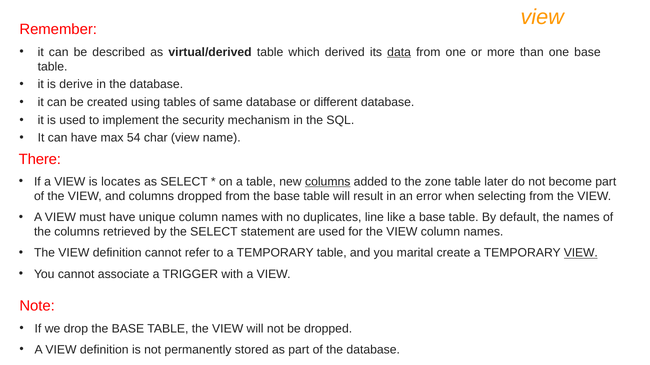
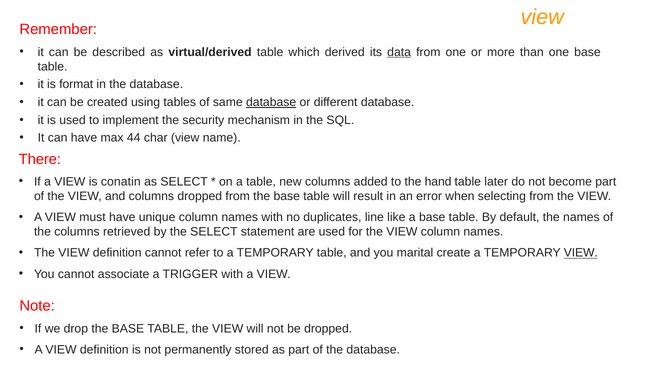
derive: derive -> format (76, 85)
database underline: none -> present (271, 102)
54: 54 -> 44 (134, 138)
locates: locates -> conatin (121, 182)
columns underline: present -> none (328, 182)
zone: zone -> hand (438, 182)
